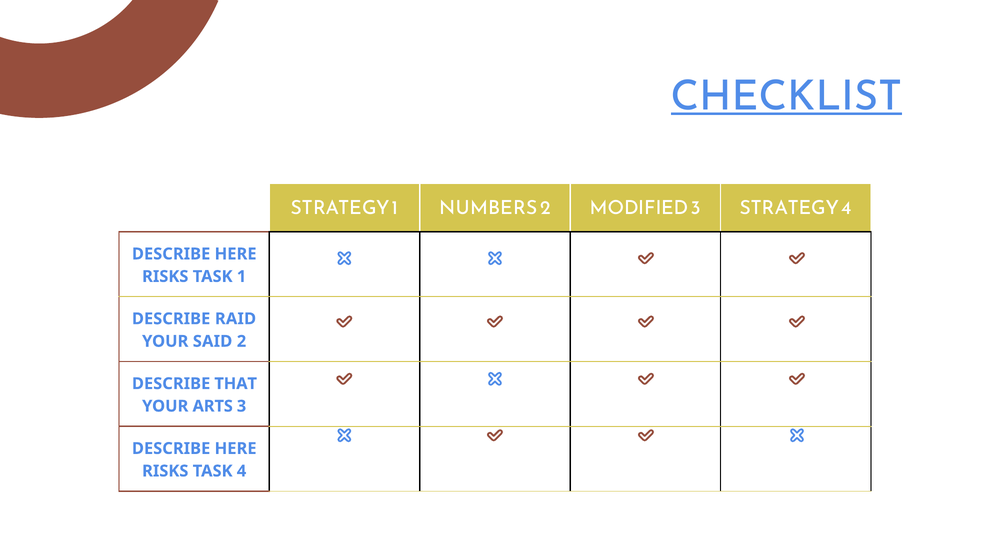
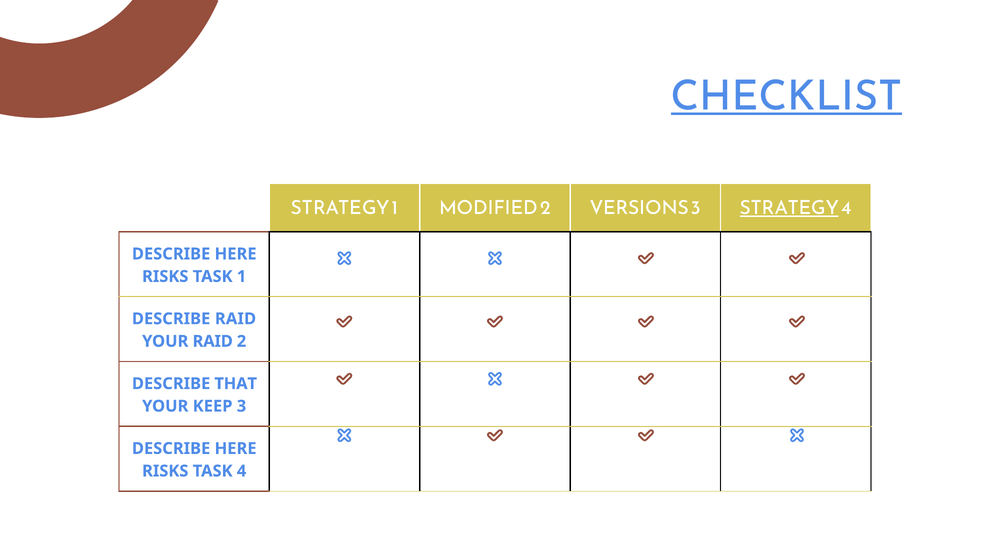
NUMBERS: NUMBERS -> MODIFIED (488, 208)
MODIFIED: MODIFIED -> VERSIONS (639, 208)
STRATEGY underline: none -> present (789, 208)
YOUR SAID: SAID -> RAID (213, 341)
ARTS: ARTS -> KEEP (213, 406)
